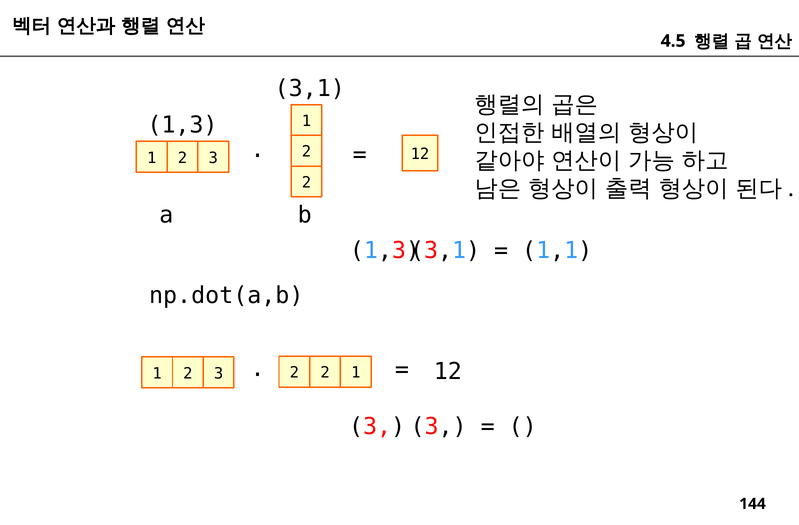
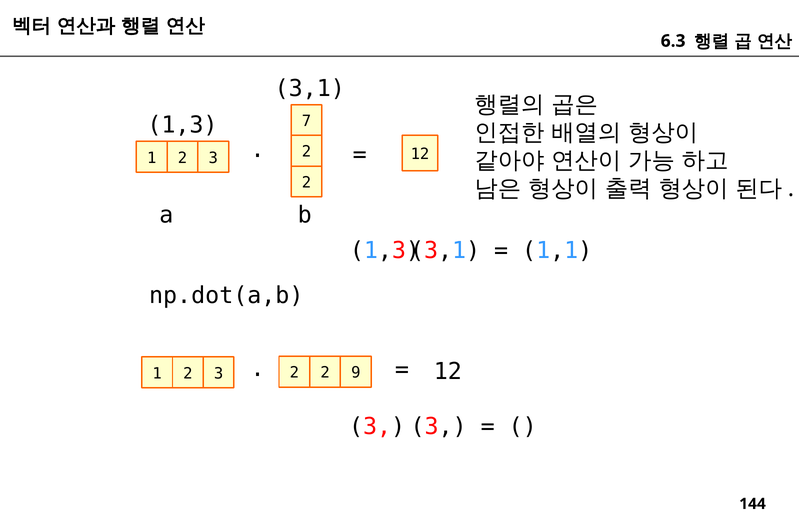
4.5: 4.5 -> 6.3 (673, 41)
1,3 1: 1 -> 7 (307, 121)
2 1: 1 -> 9 (356, 373)
